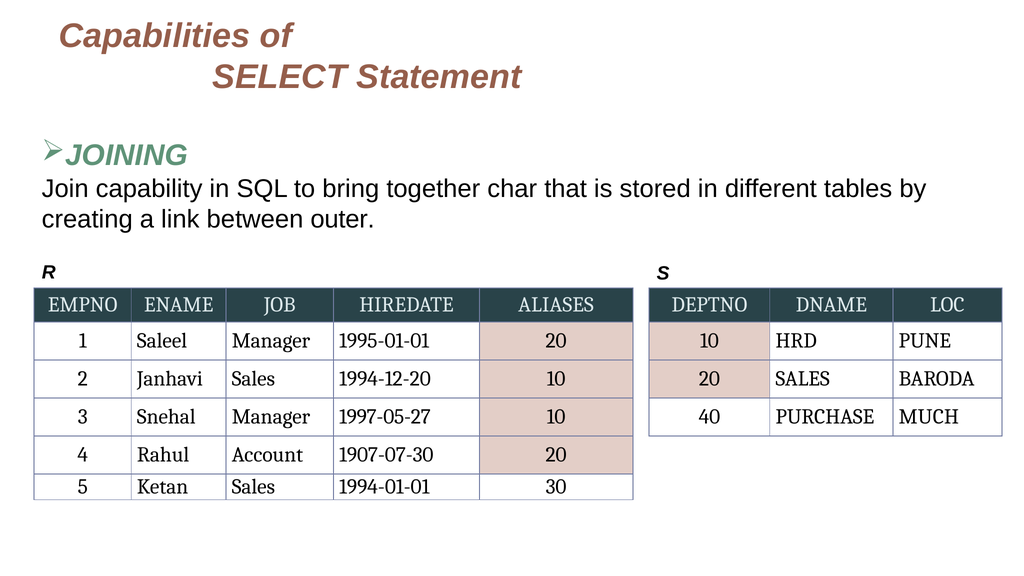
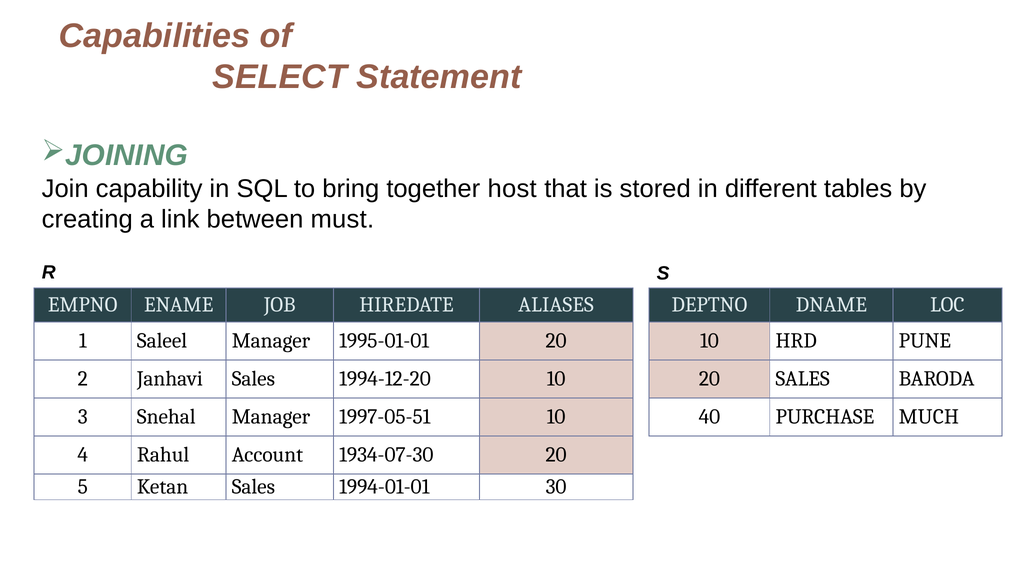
char: char -> host (512, 189)
outer: outer -> must (342, 219)
1997-05-27: 1997-05-27 -> 1997-05-51 (385, 417)
1907-07-30: 1907-07-30 -> 1934-07-30 (386, 455)
